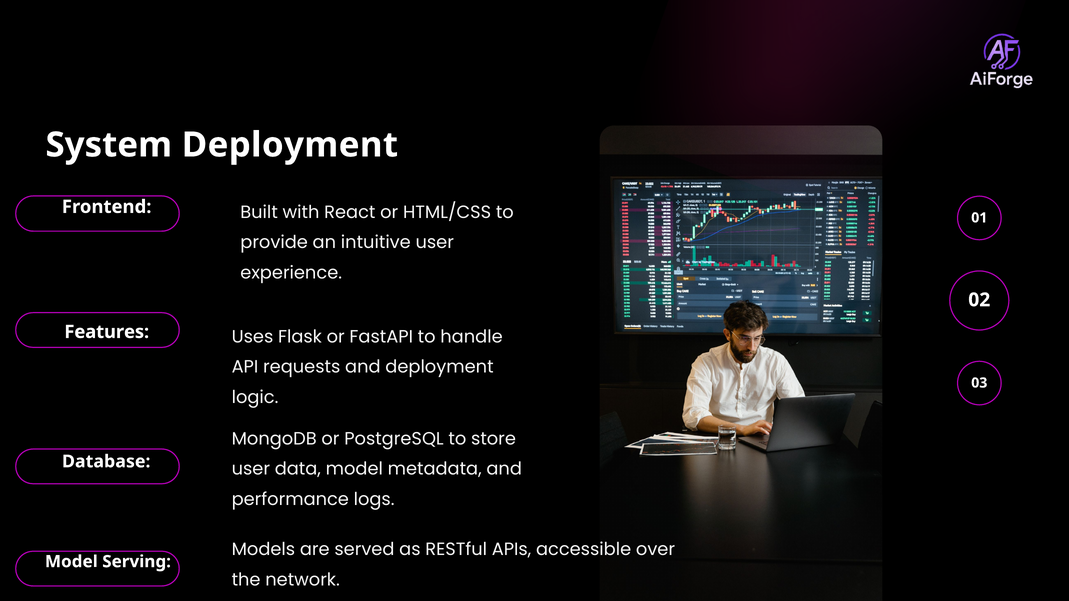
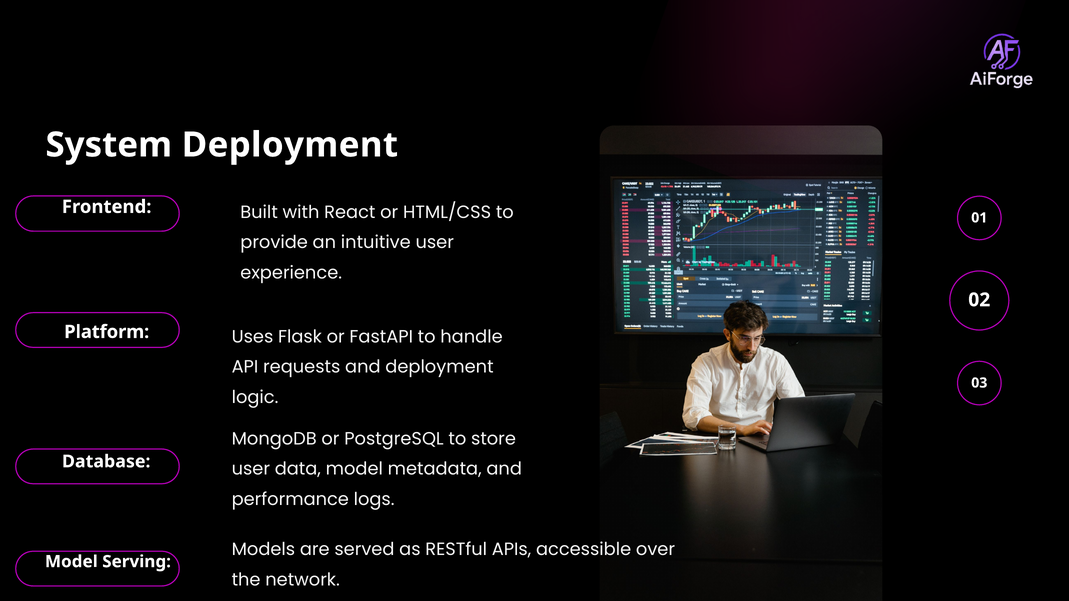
Features: Features -> Platform (107, 332)
